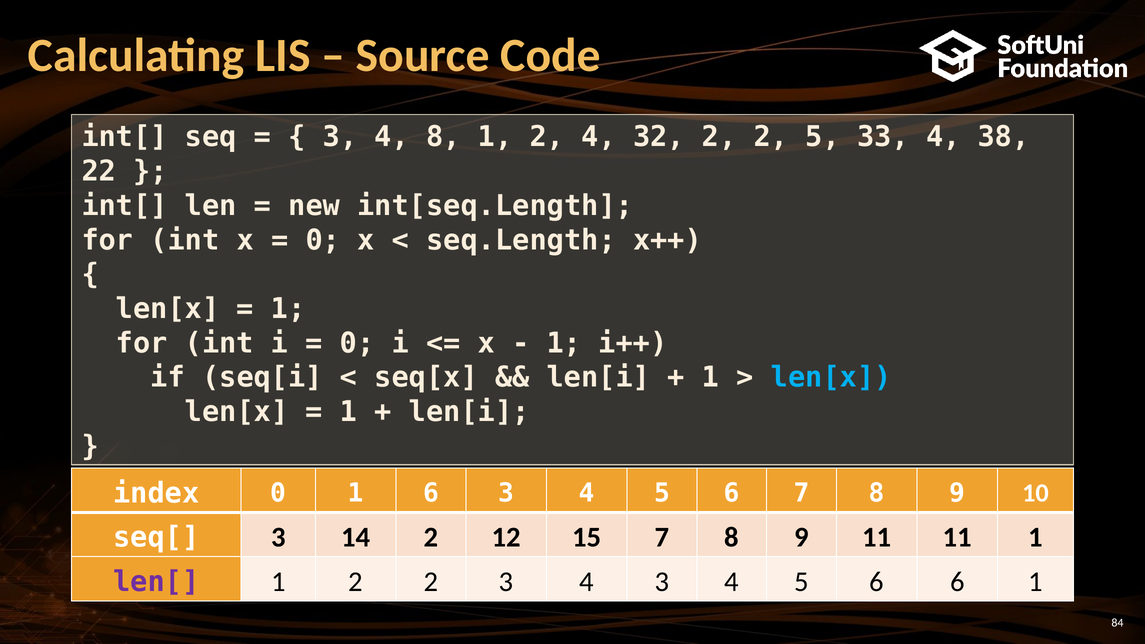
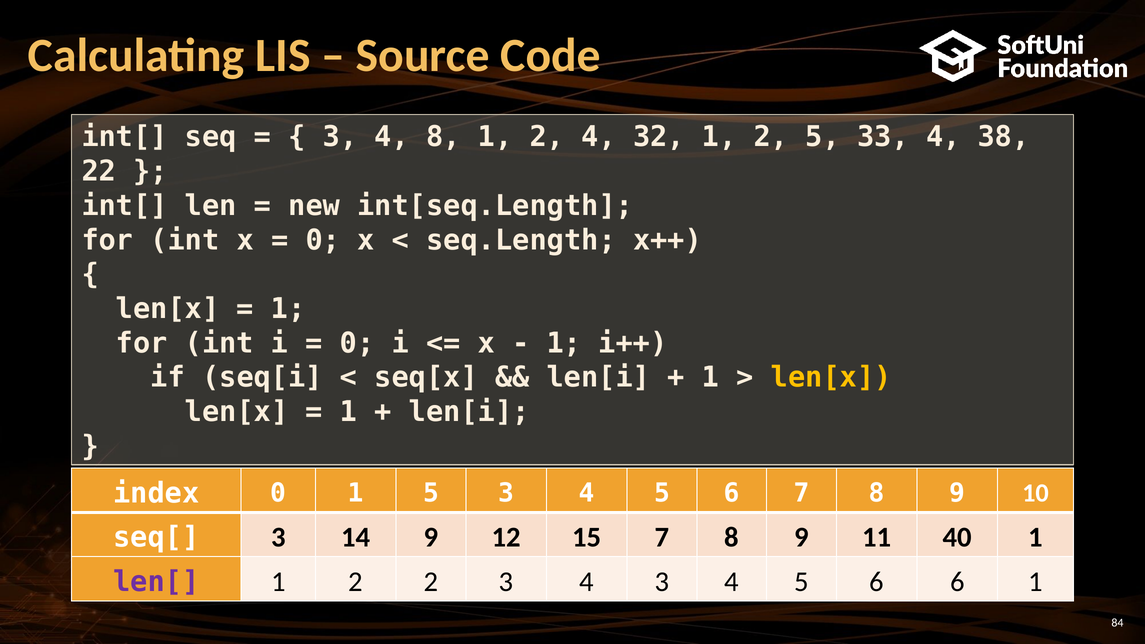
32 2: 2 -> 1 (719, 137)
len[x colour: light blue -> yellow (831, 378)
1 6: 6 -> 5 (431, 493)
14 2: 2 -> 9 (431, 538)
11 11: 11 -> 40 (957, 538)
